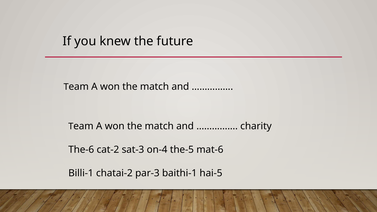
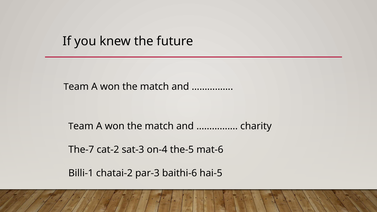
The-6: The-6 -> The-7 (81, 150)
baithi-1: baithi-1 -> baithi-6 (180, 173)
